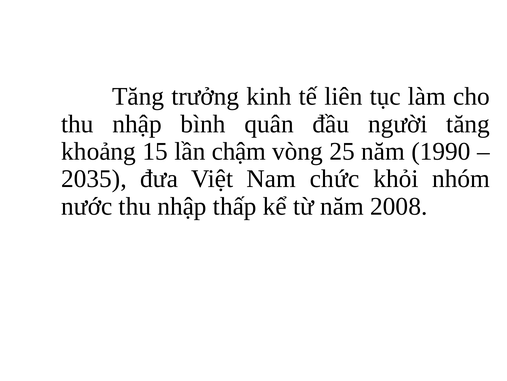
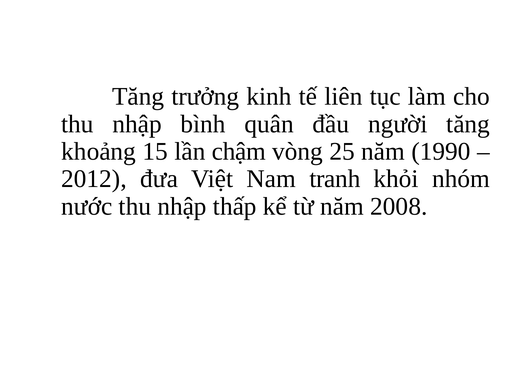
2035: 2035 -> 2012 (94, 179)
chức: chức -> tranh (335, 179)
